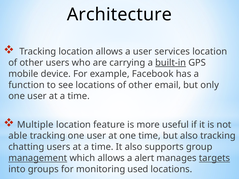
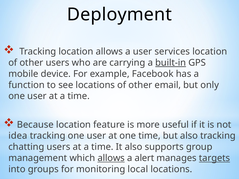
Architecture: Architecture -> Deployment (119, 15)
Multiple: Multiple -> Because (35, 125)
able: able -> idea (18, 136)
management underline: present -> none (38, 158)
allows underline: none -> present (111, 158)
used: used -> local (138, 169)
